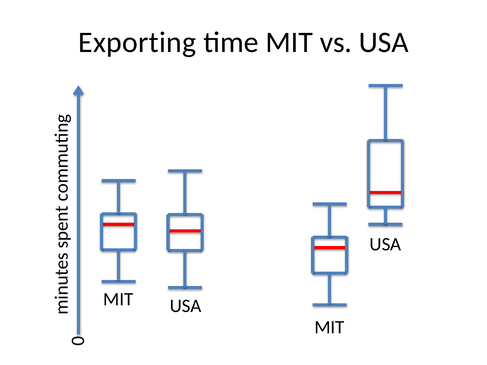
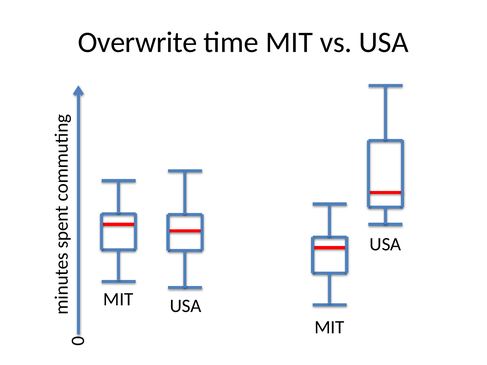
Exporting: Exporting -> Overwrite (137, 42)
